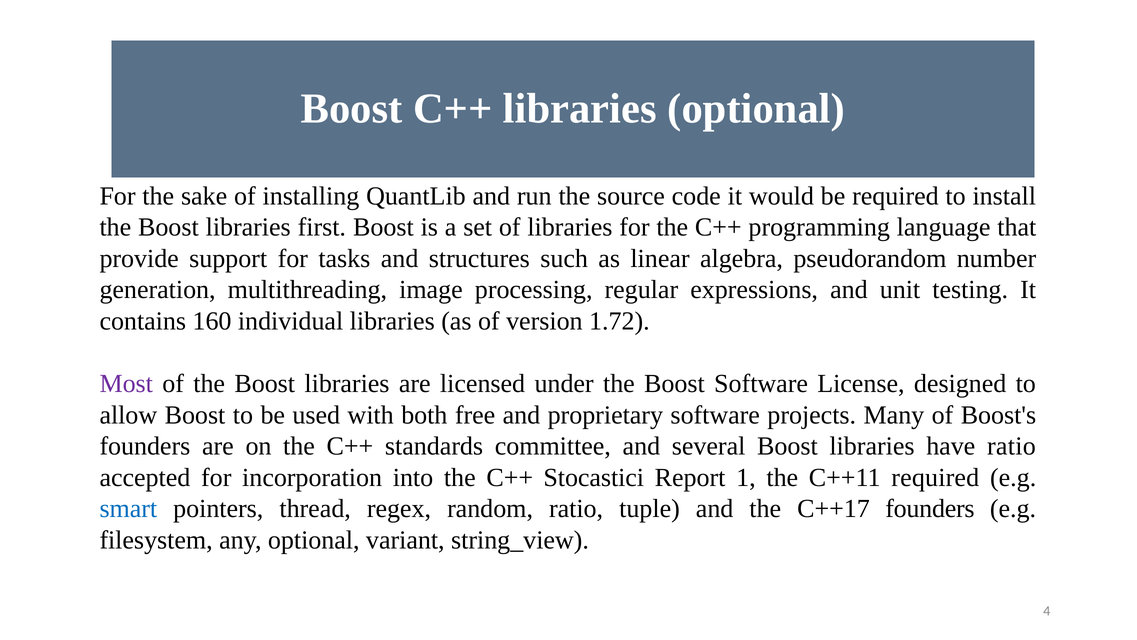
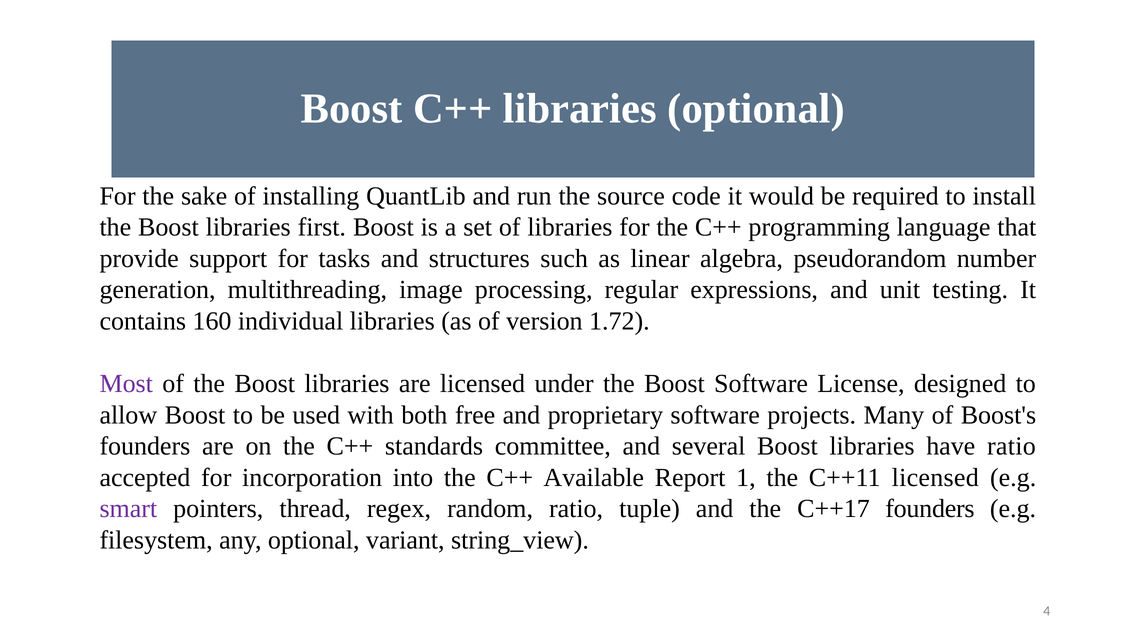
Stocastici: Stocastici -> Available (594, 477)
C++11 required: required -> licensed (935, 477)
smart colour: blue -> purple (128, 508)
